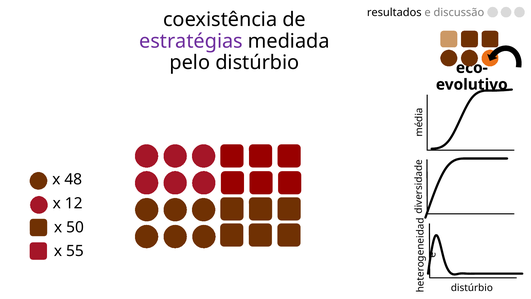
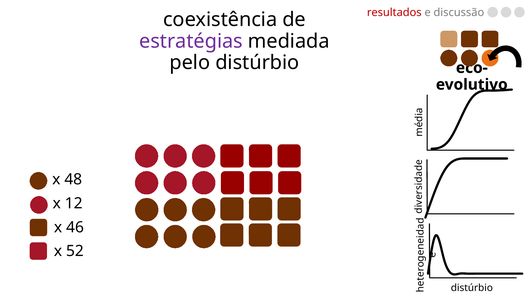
resultados colour: black -> red (394, 12)
50: 50 -> 46 (75, 227)
55: 55 -> 52 (75, 251)
